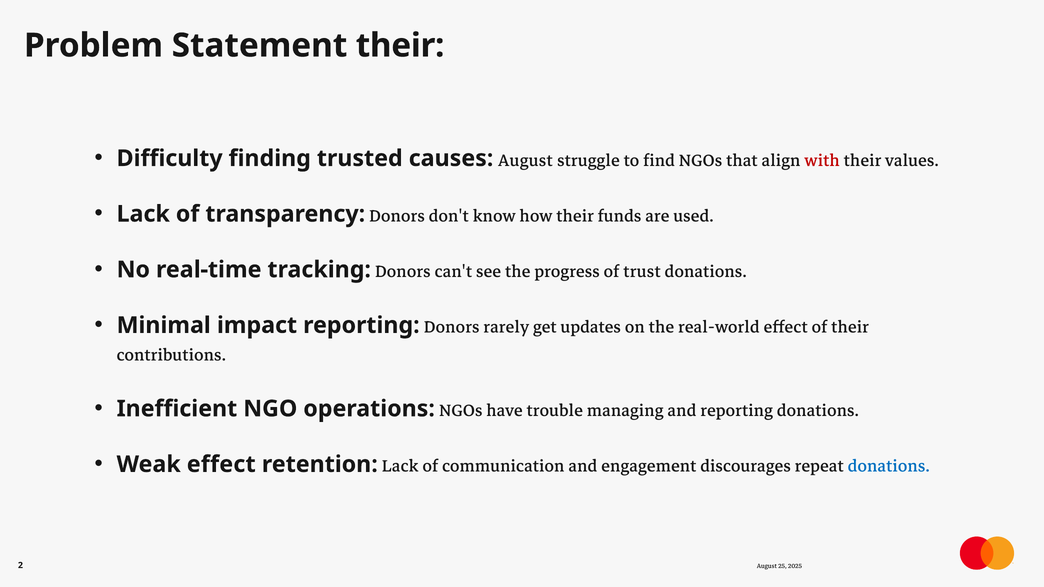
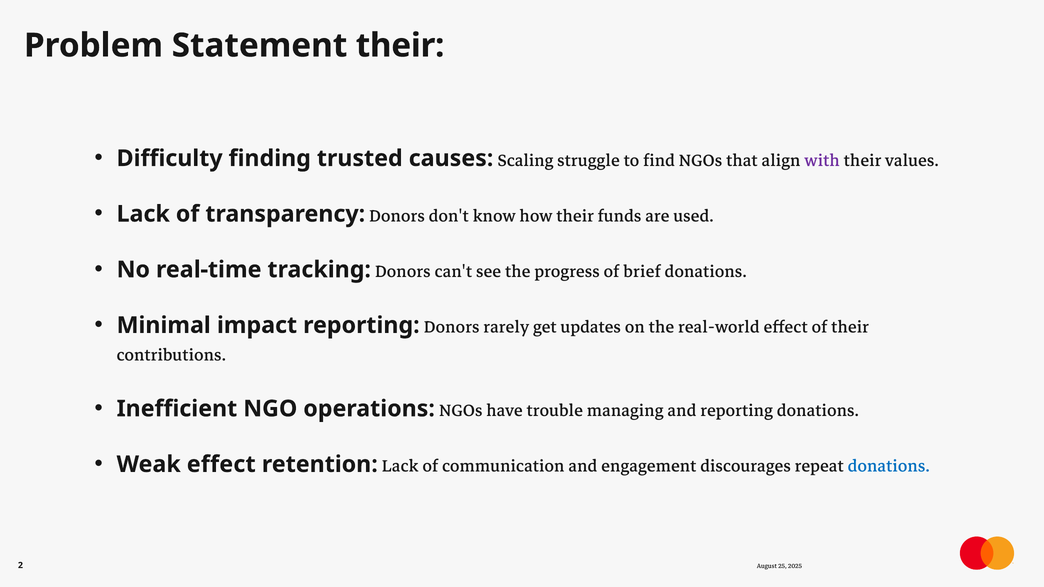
causes August: August -> Scaling (526, 158)
with colour: red -> purple (822, 158)
trust: trust -> brief (642, 270)
